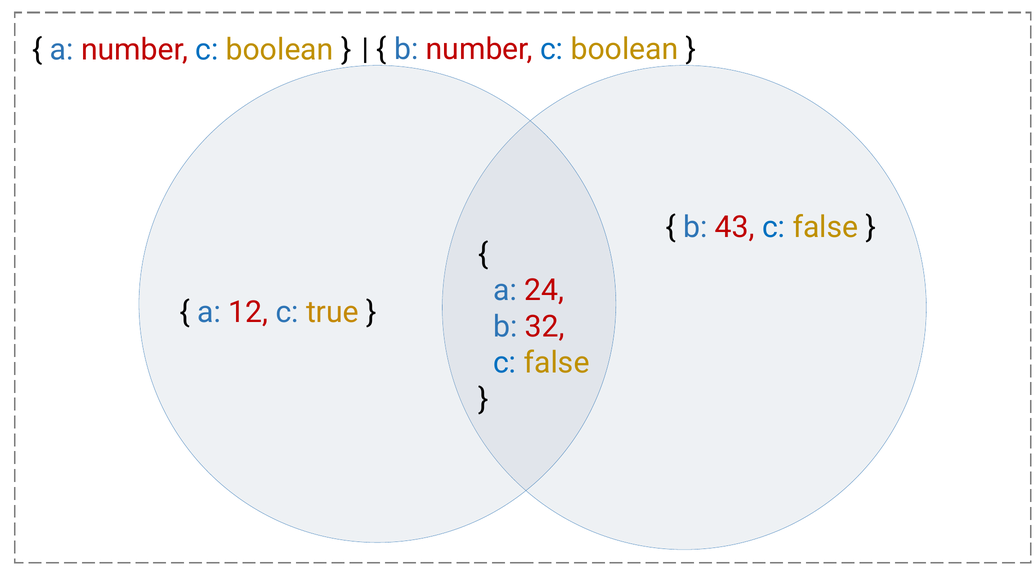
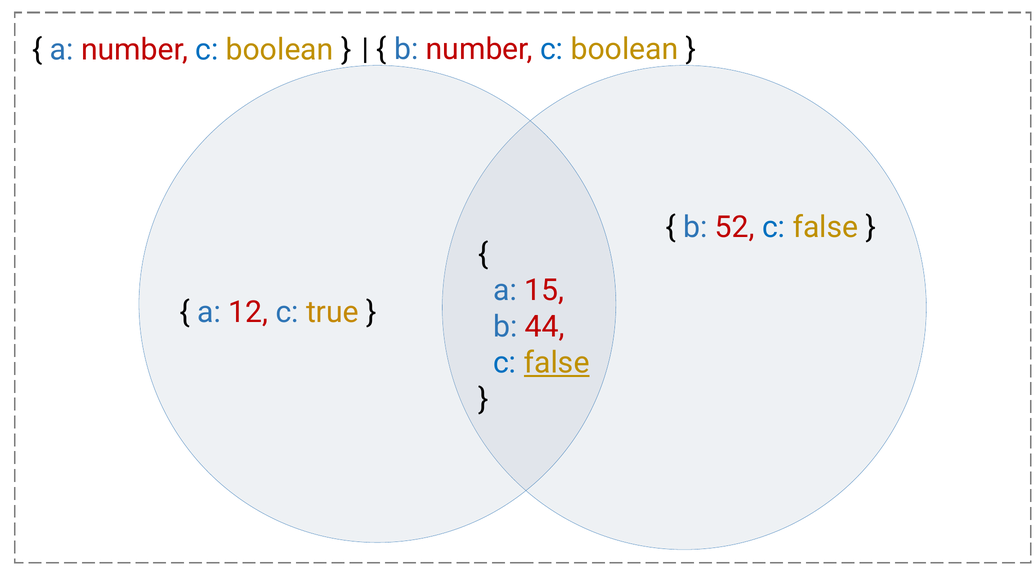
43: 43 -> 52 (735, 227)
24: 24 -> 15 (544, 290)
32: 32 -> 44 (545, 327)
false underline: none -> present (557, 363)
